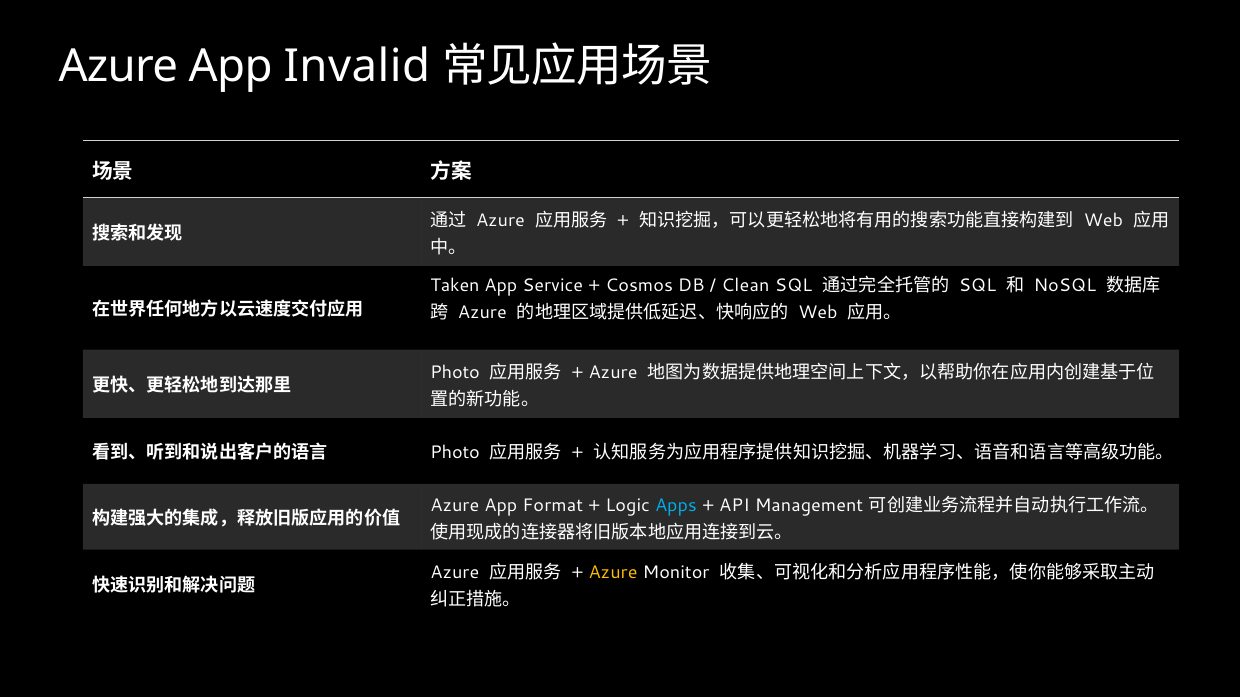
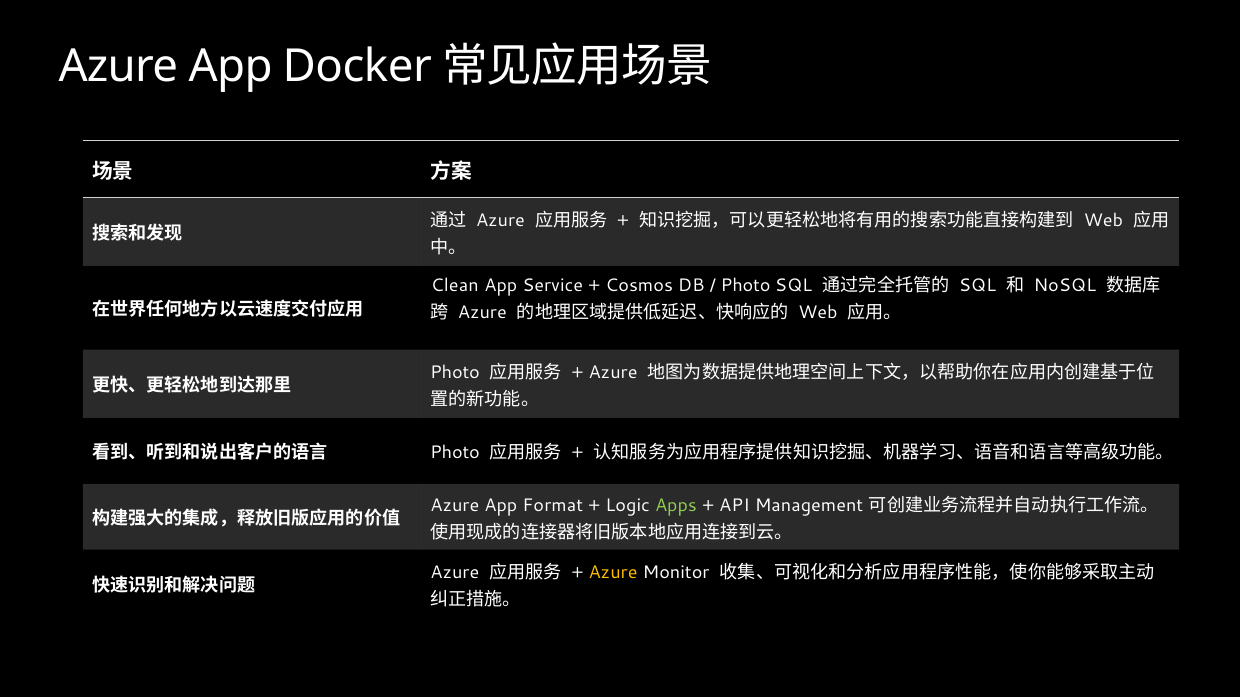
Invalid: Invalid -> Docker (357, 66)
Taken: Taken -> Clean (455, 286)
Clean: Clean -> Photo (746, 286)
Apps colour: light blue -> light green (676, 505)
